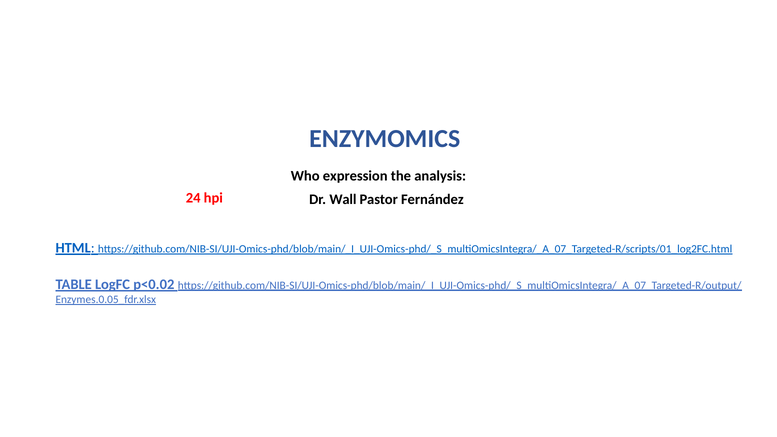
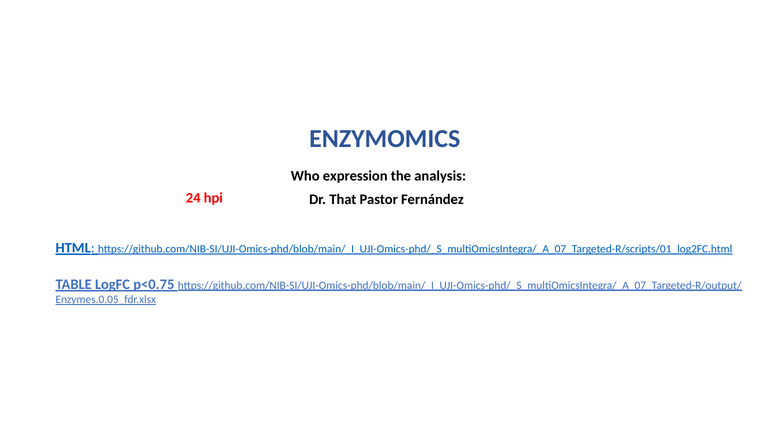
Wall: Wall -> That (343, 200)
p<0.02: p<0.02 -> p<0.75 (154, 284)
